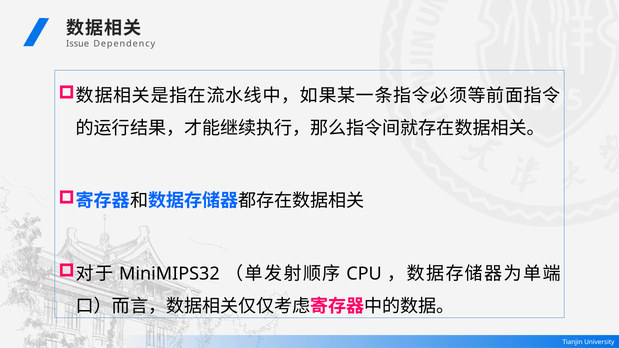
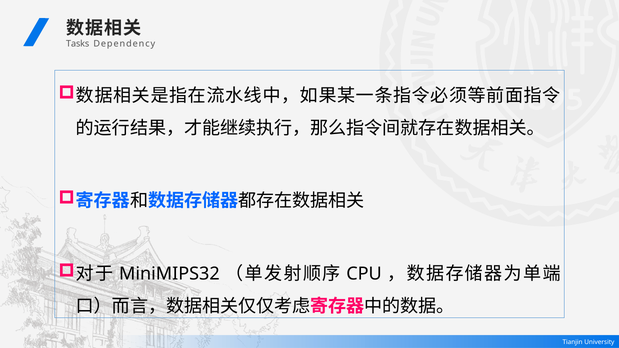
Issue: Issue -> Tasks (78, 44)
